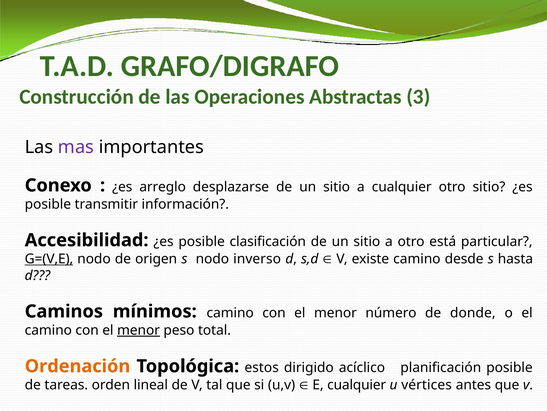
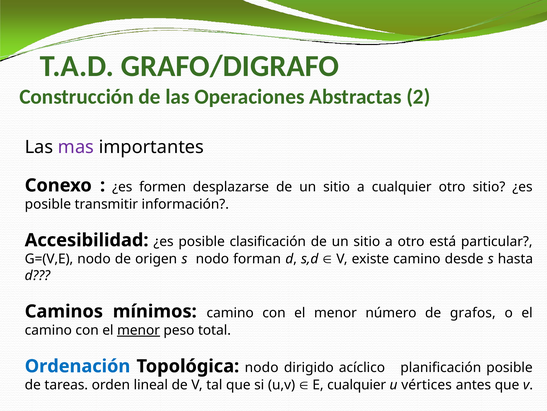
3: 3 -> 2 (418, 96)
arreglo: arreglo -> formen (163, 187)
G=(V,E underline: present -> none (49, 259)
inverso: inverso -> forman (257, 259)
donde: donde -> grafos (473, 312)
Ordenación colour: orange -> blue (77, 366)
Topológica estos: estos -> nodo (262, 367)
